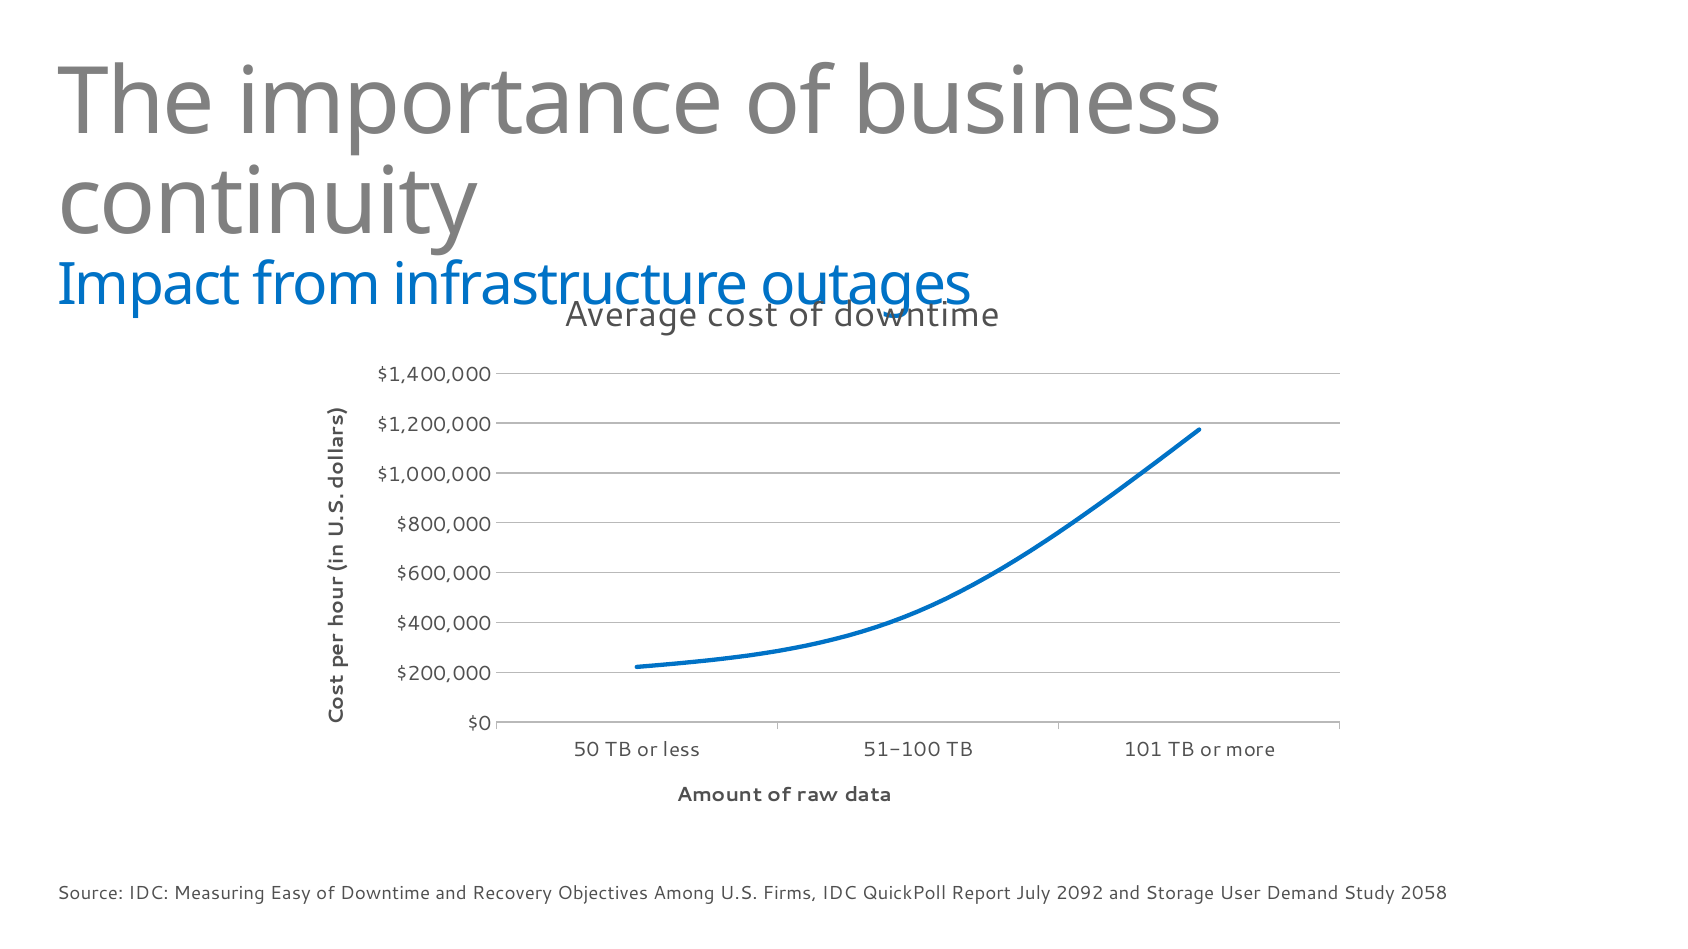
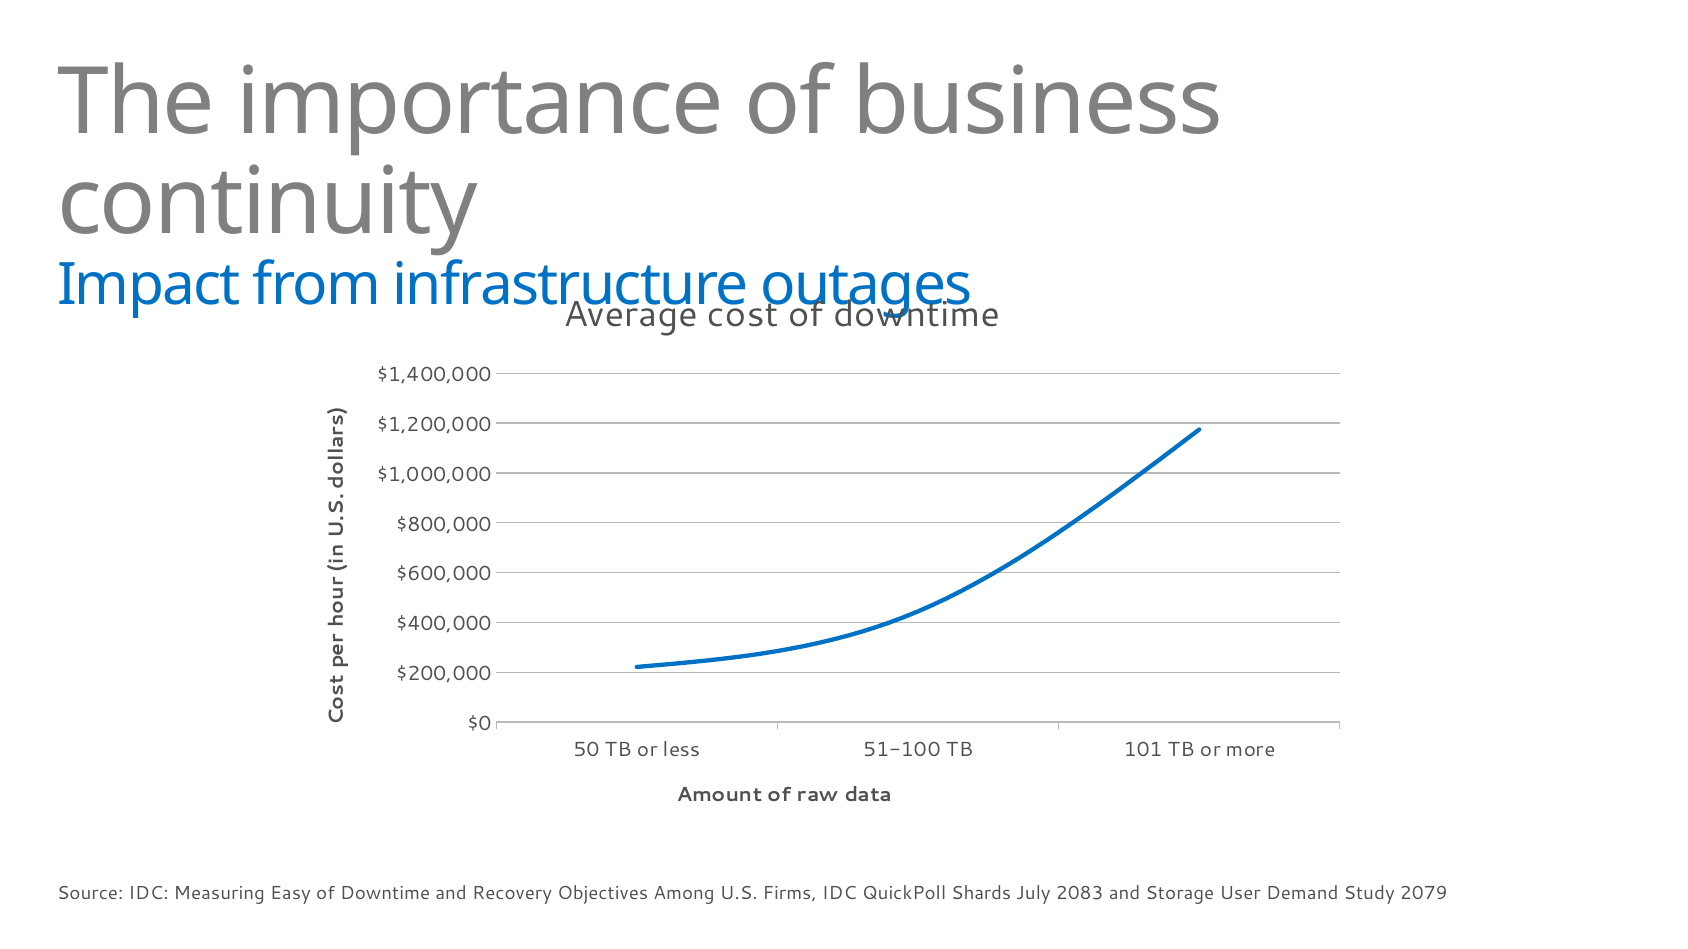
Report: Report -> Shards (981, 894)
2092: 2092 -> 2083 (1080, 894)
2058: 2058 -> 2079 (1424, 894)
